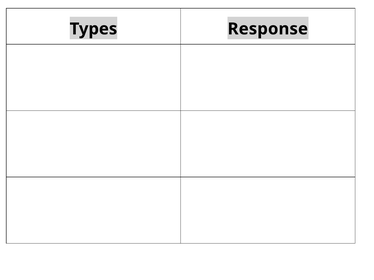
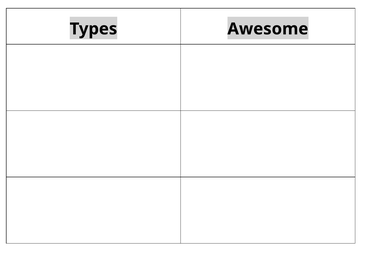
Response: Response -> Awesome (268, 29)
